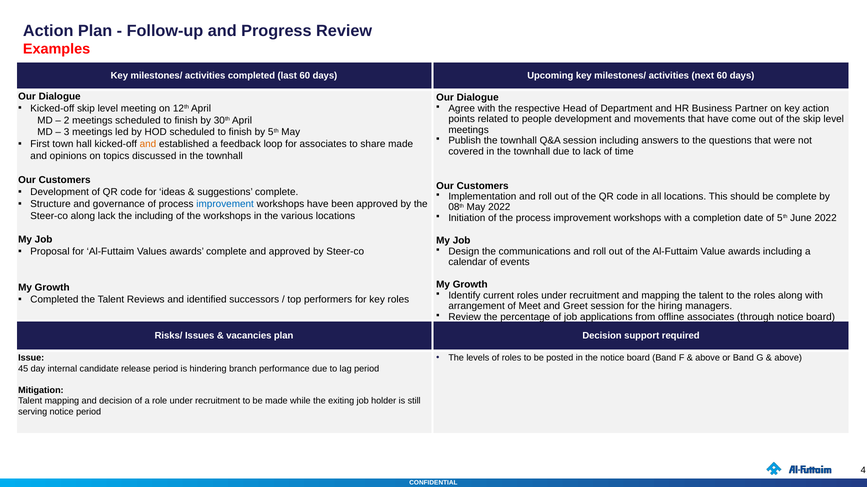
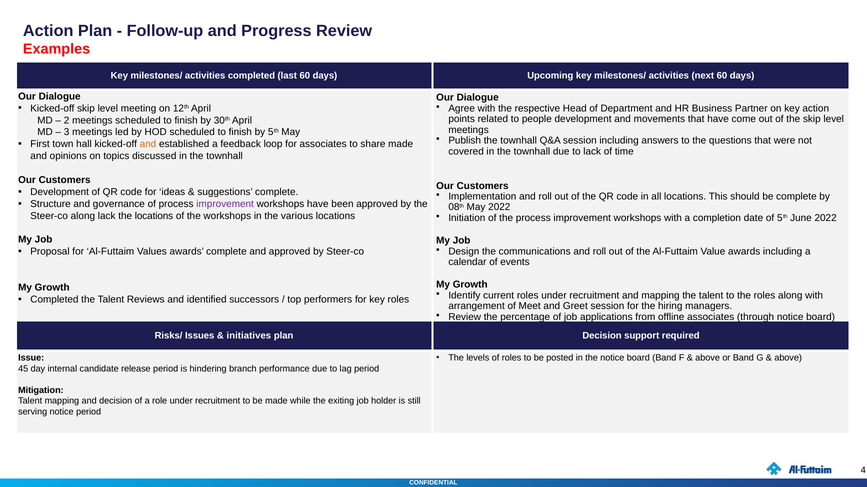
improvement colour: blue -> purple (225, 204)
the including: including -> locations (154, 216)
vacancies: vacancies -> initiatives (249, 336)
